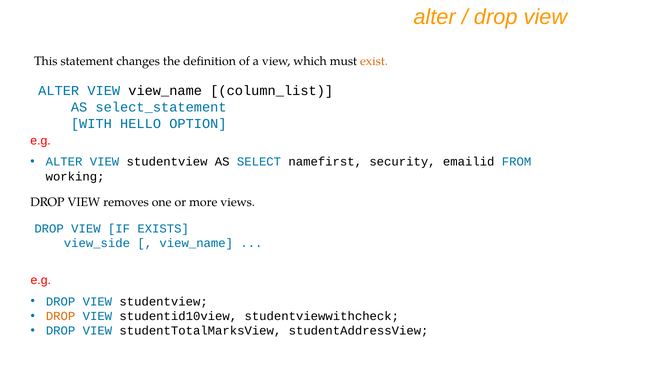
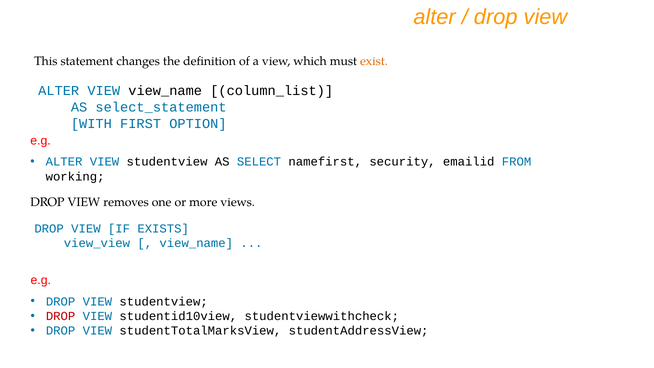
HELLO: HELLO -> FIRST (141, 124)
view_side: view_side -> view_view (97, 243)
DROP colour: orange -> red (61, 316)
